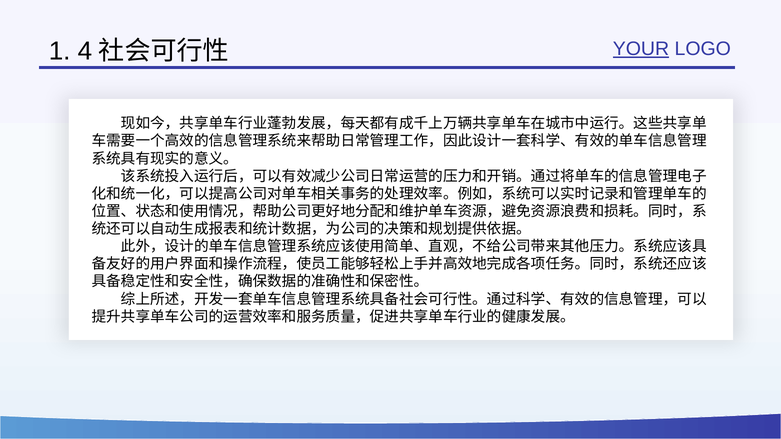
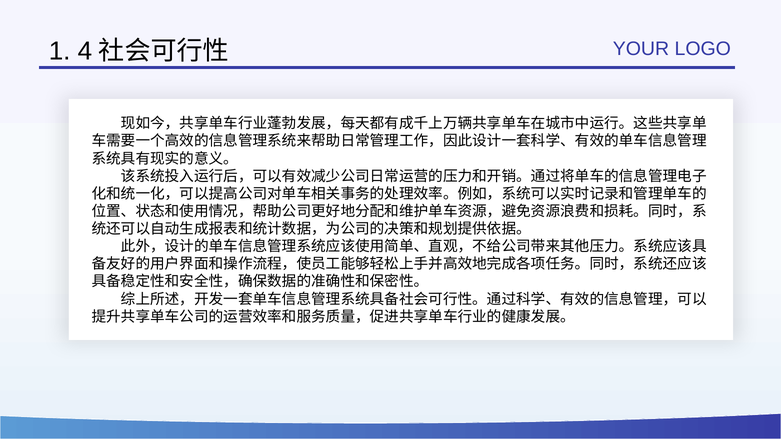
YOUR underline: present -> none (641, 49)
